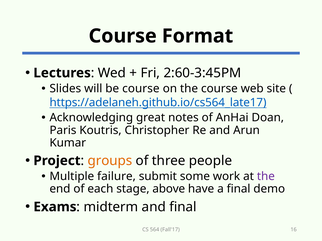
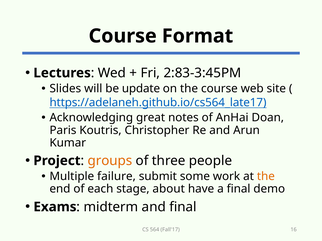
2:60-3:45PM: 2:60-3:45PM -> 2:83-3:45PM (202, 73)
be course: course -> update (141, 89)
the colour: purple -> orange (266, 177)
above: above -> about (169, 189)
